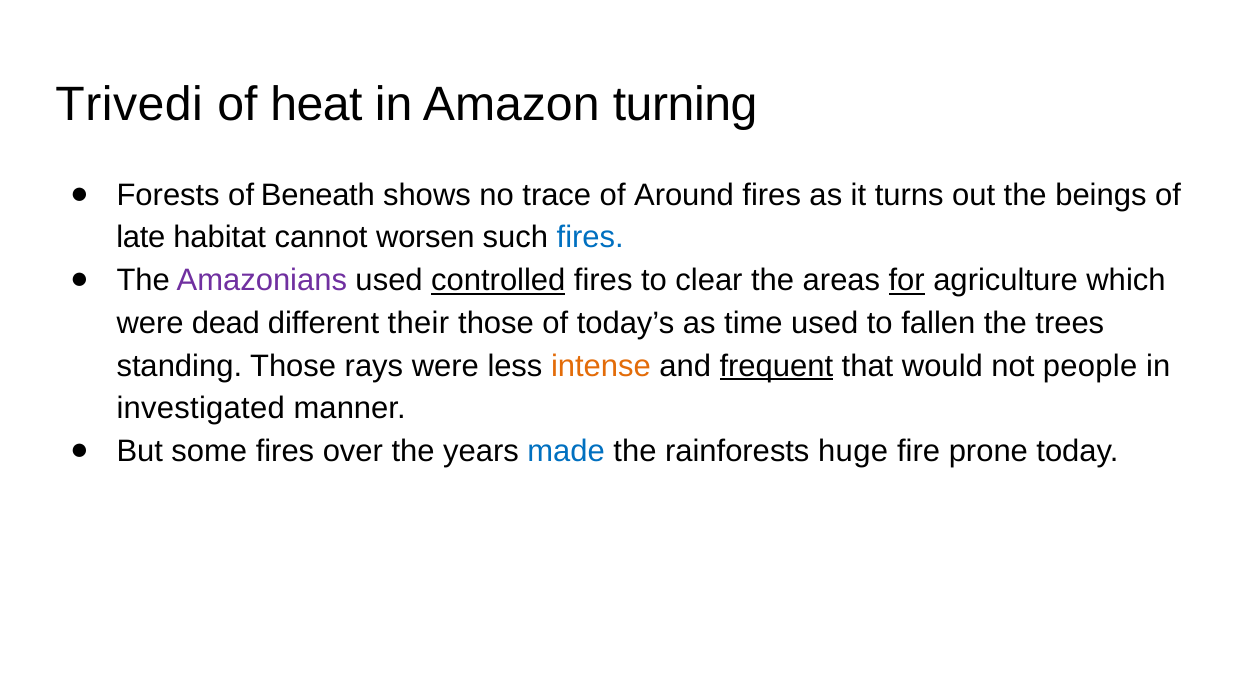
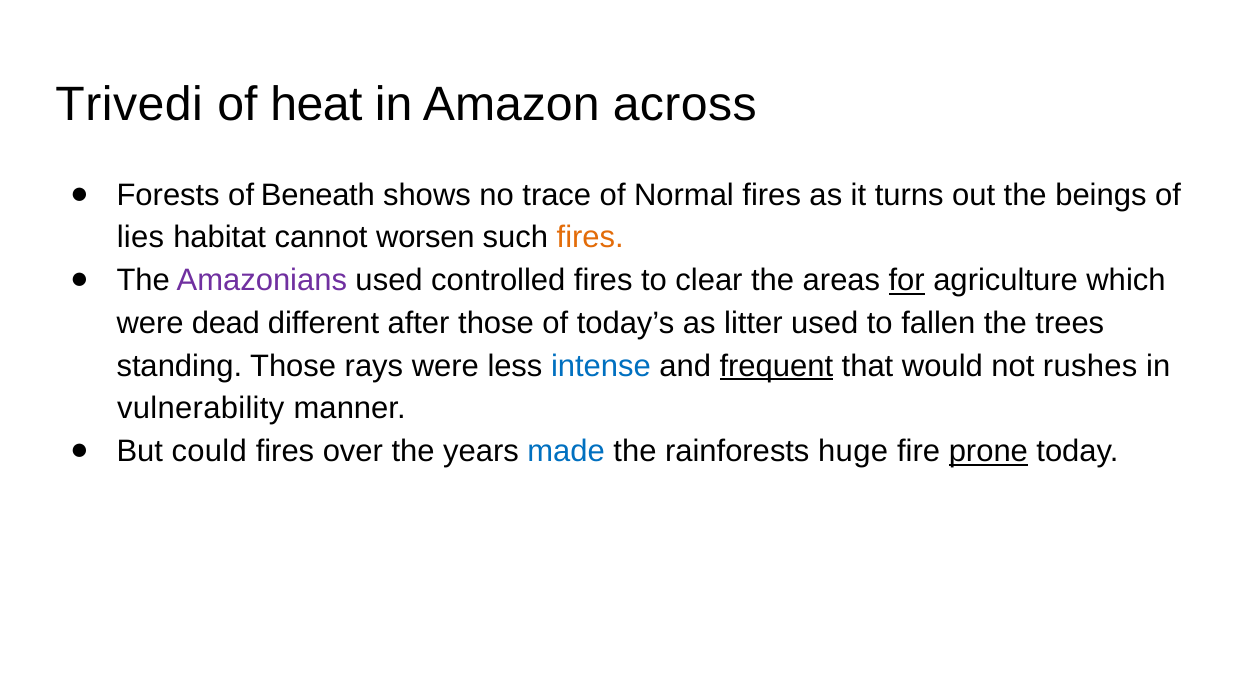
turning: turning -> across (685, 105)
Around: Around -> Normal (684, 195)
late: late -> lies (140, 238)
fires colour: blue -> orange (590, 238)
controlled underline: present -> none (498, 280)
their: their -> after (419, 323)
time: time -> litter (753, 323)
intense colour: orange -> blue (601, 366)
people: people -> rushes (1090, 366)
investigated: investigated -> vulnerability (201, 409)
some: some -> could (209, 451)
prone underline: none -> present (988, 451)
